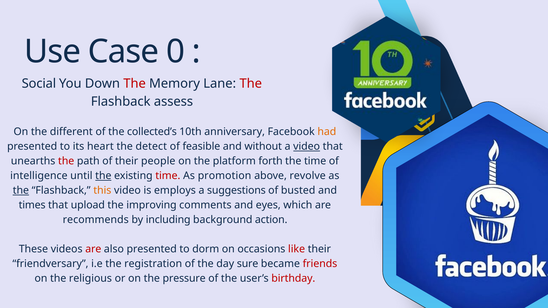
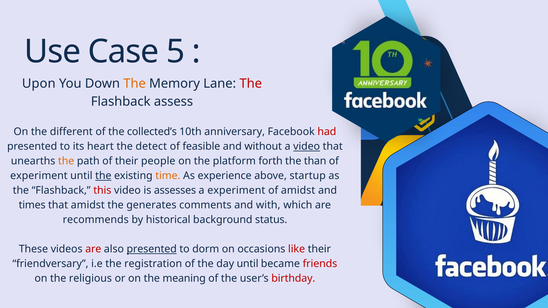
0: 0 -> 5 (176, 52)
Social: Social -> Upon (39, 84)
The colour: red -> orange (135, 84)
had colour: orange -> red (327, 132)
the colour: red -> orange (66, 161)
the time: time -> than (315, 161)
intelligence: intelligence -> experiment (39, 176)
time colour: red -> orange (168, 176)
promotion: promotion -> experience (225, 176)
revolve: revolve -> startup (308, 176)
the underline: present -> none (21, 191)
this colour: orange -> red (102, 191)
employs: employs -> assesses (175, 191)
a suggestions: suggestions -> experiment (236, 191)
of busted: busted -> amidst (298, 191)
that upload: upload -> amidst (88, 205)
improving: improving -> generates (151, 205)
eyes: eyes -> with (268, 205)
including: including -> historical (168, 220)
action: action -> status (271, 220)
presented underline: none -> present (152, 249)
day sure: sure -> until (248, 264)
pressure: pressure -> meaning (184, 279)
